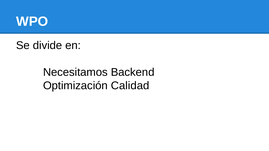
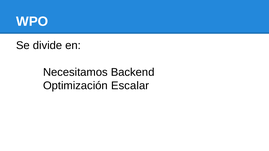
Calidad: Calidad -> Escalar (130, 86)
